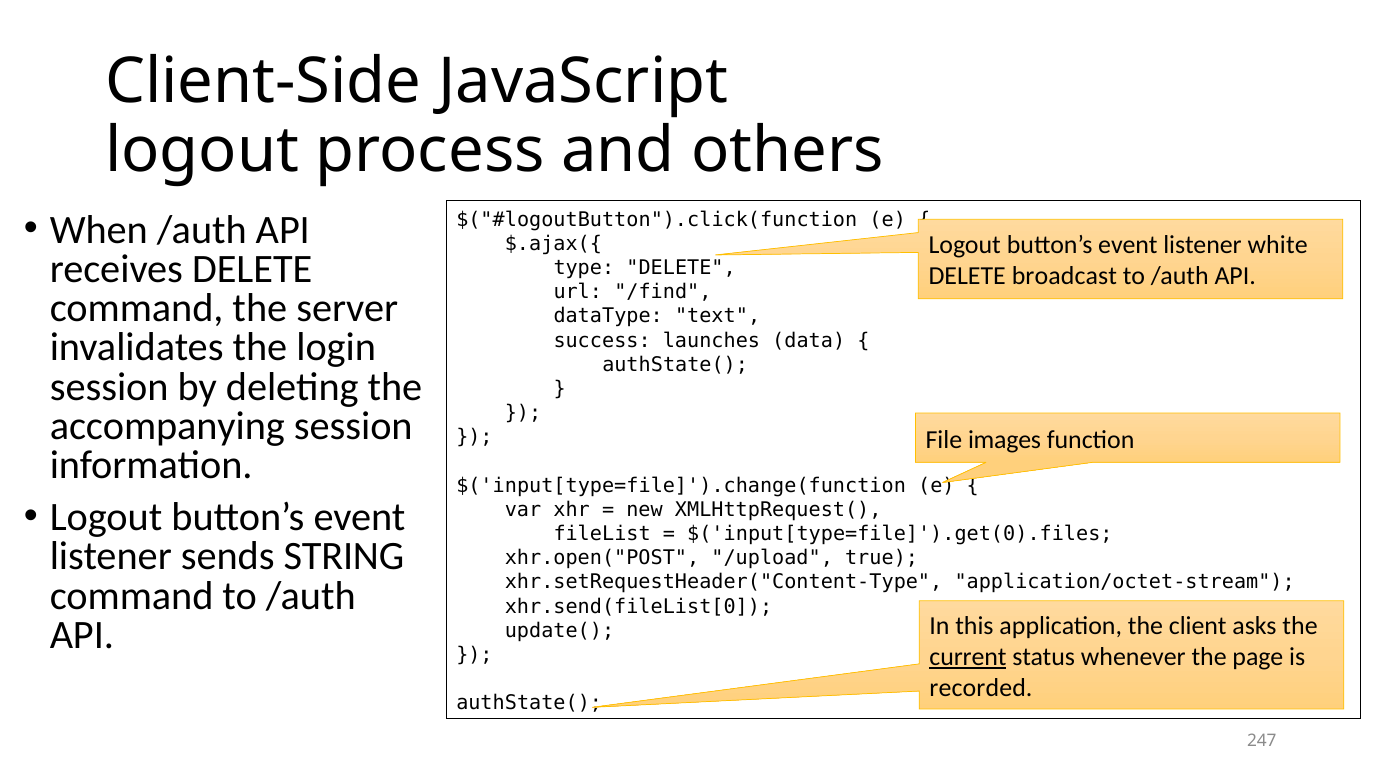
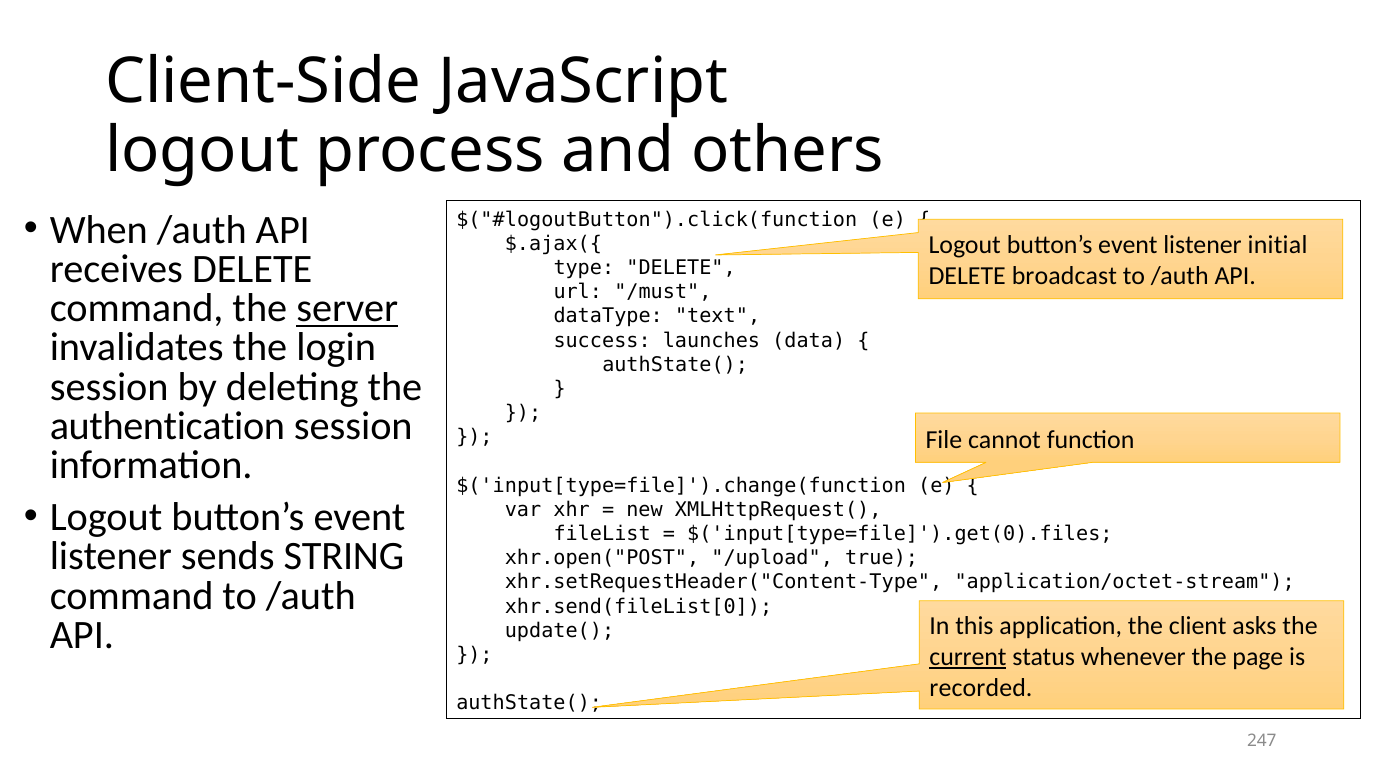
white: white -> initial (1278, 245)
/find: /find -> /must (663, 292)
server underline: none -> present (347, 309)
accompanying: accompanying -> authentication (167, 426)
images: images -> cannot (1004, 440)
